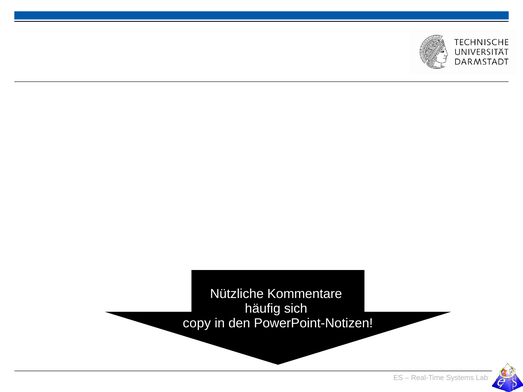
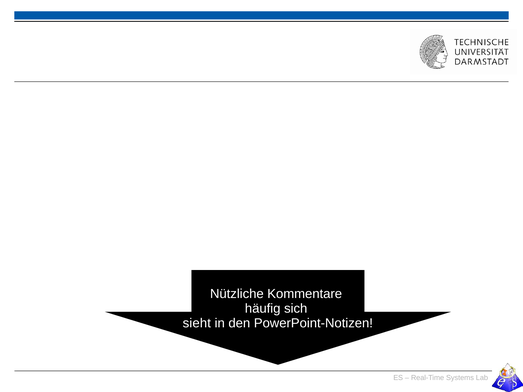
copy: copy -> sieht (197, 323)
